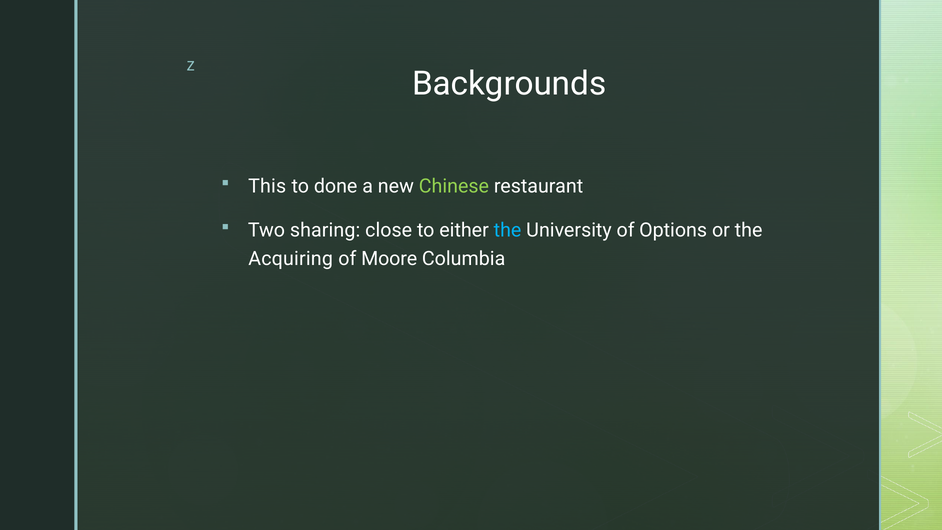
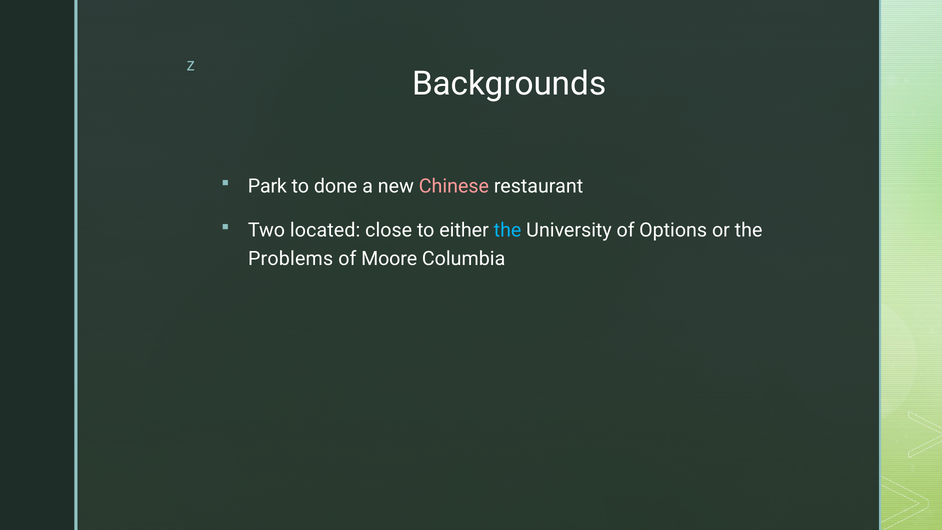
This: This -> Park (267, 186)
Chinese colour: light green -> pink (454, 186)
sharing: sharing -> located (325, 230)
Acquiring: Acquiring -> Problems (291, 259)
